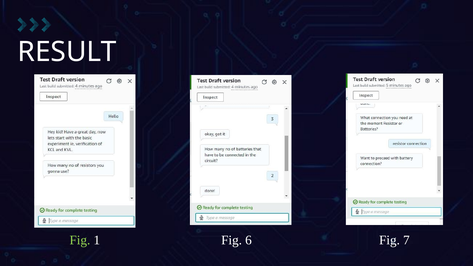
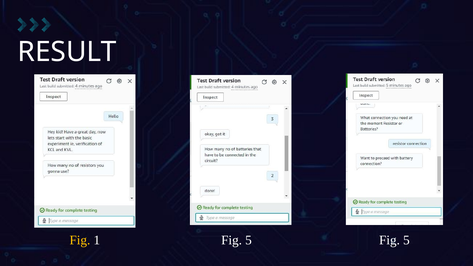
Fig colour: light green -> yellow (80, 240)
1 Fig 6: 6 -> 5 (248, 240)
7: 7 -> 5 (406, 240)
